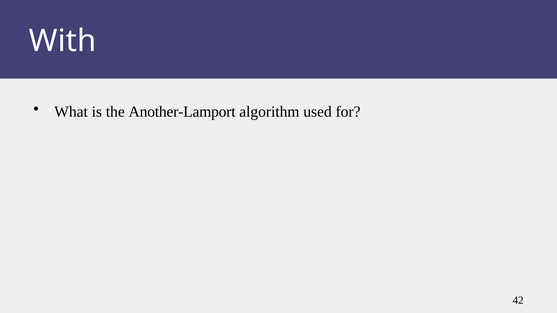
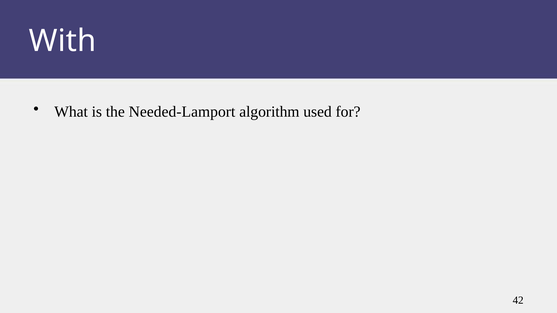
Another-Lamport: Another-Lamport -> Needed-Lamport (182, 112)
